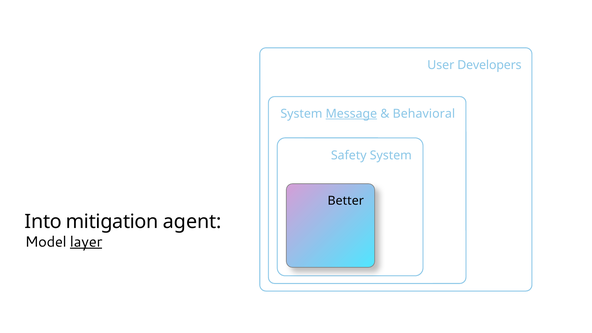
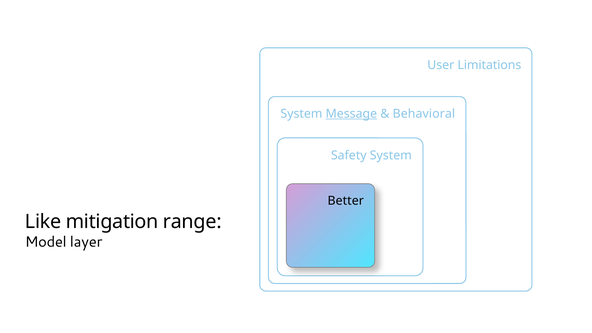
Developers: Developers -> Limitations (489, 65)
Into: Into -> Like (43, 221)
agent: agent -> range (192, 221)
layer underline: present -> none (86, 242)
